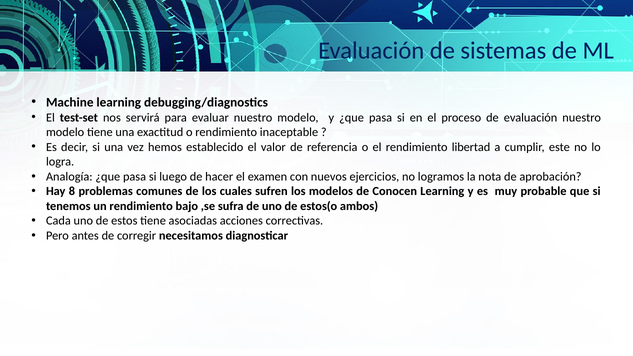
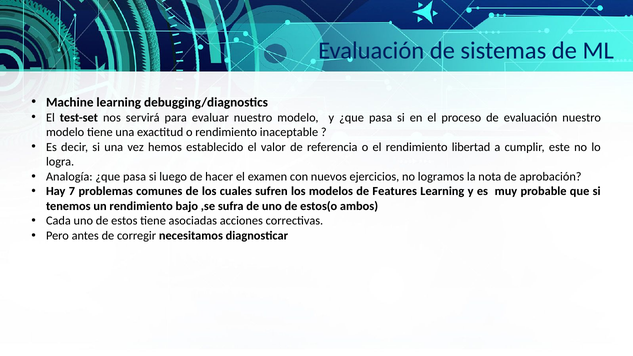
8: 8 -> 7 (72, 191)
Conocen: Conocen -> Features (395, 191)
